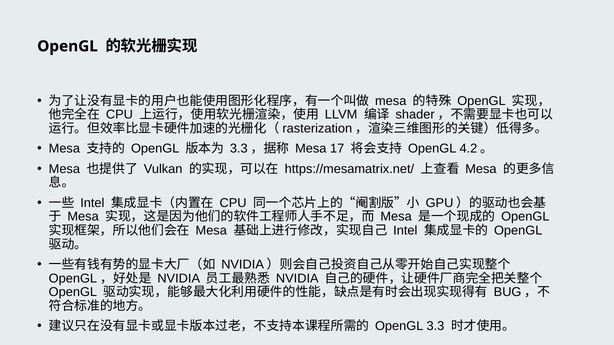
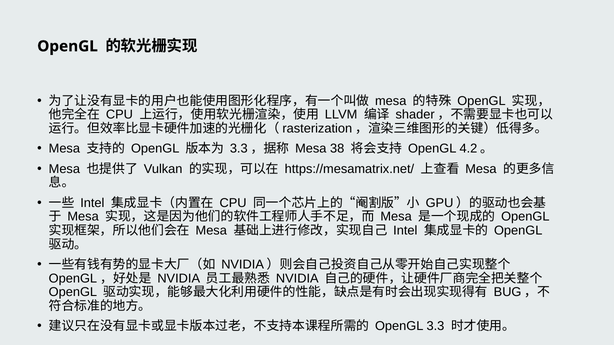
17: 17 -> 38 (337, 149)
